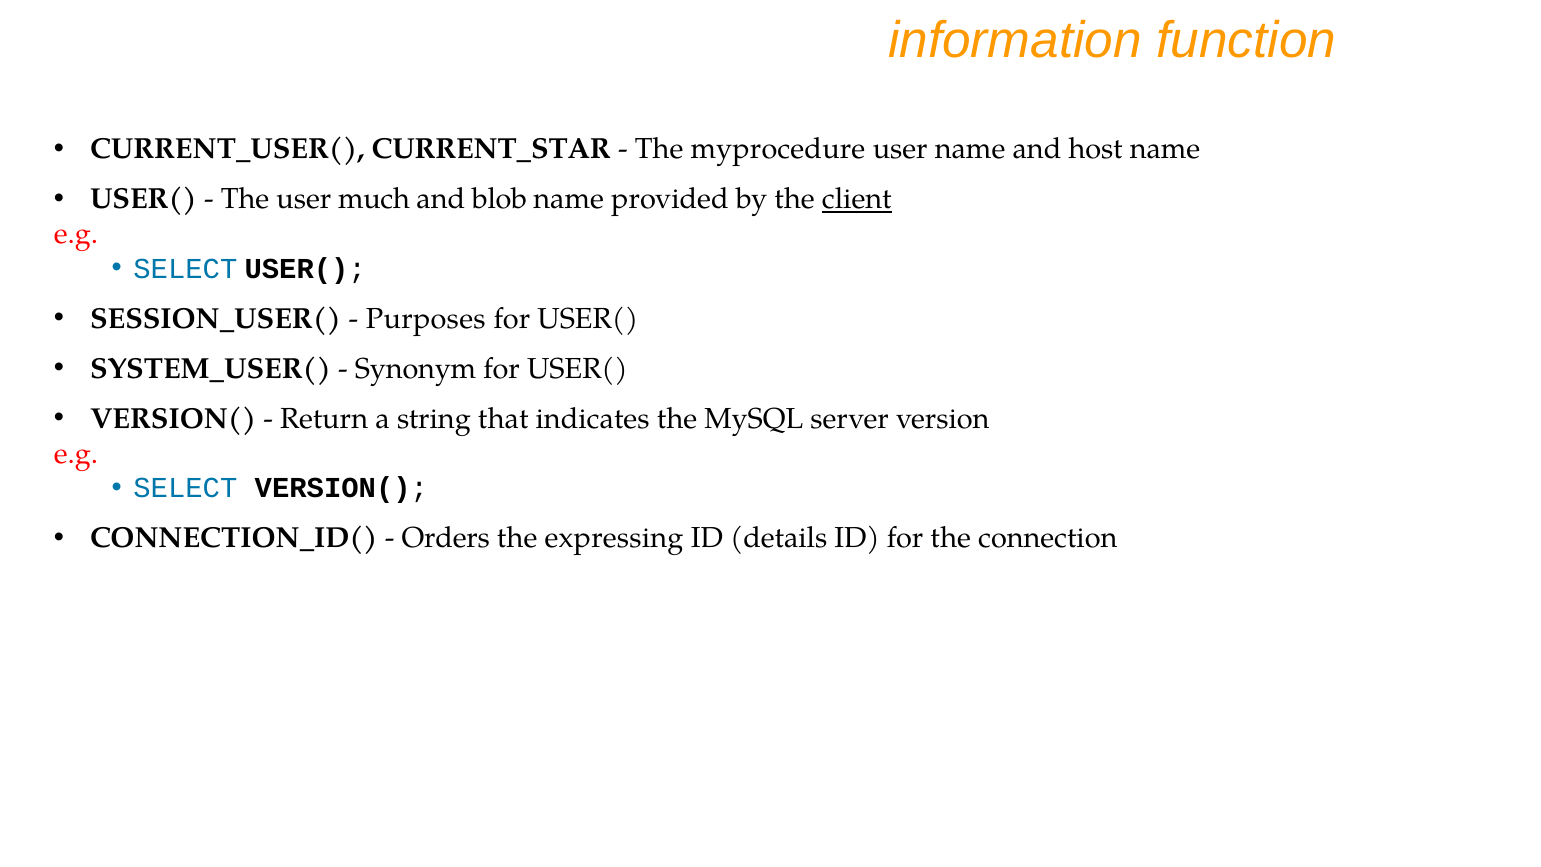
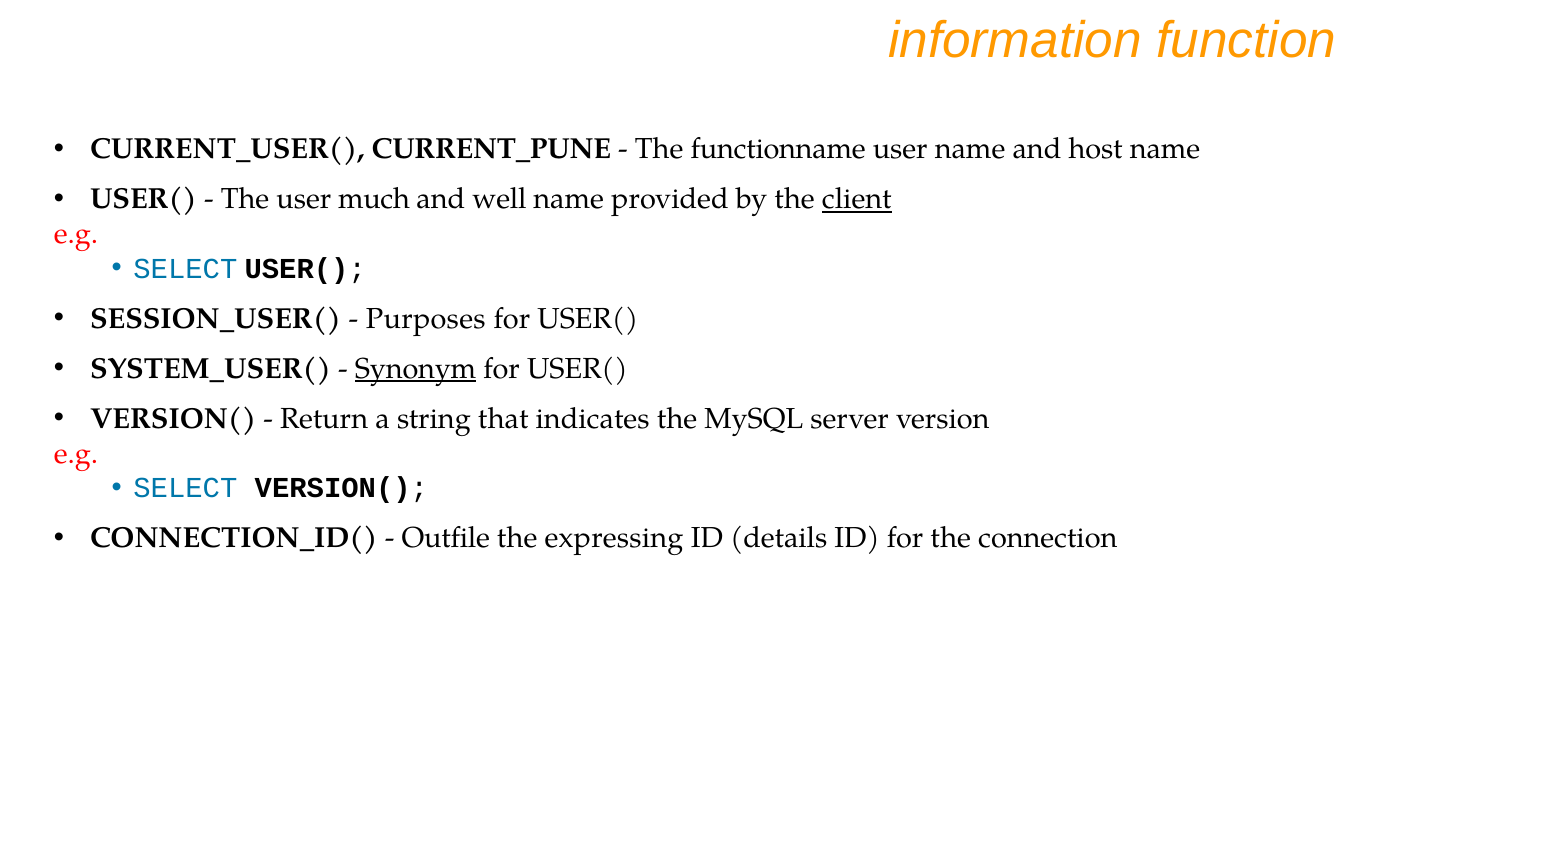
CURRENT_STAR: CURRENT_STAR -> CURRENT_PUNE (491, 149)
myprocedure: myprocedure -> functionname (778, 149)
blob: blob -> well (499, 199)
Synonym underline: none -> present (416, 369)
Orders: Orders -> Outfile (446, 538)
